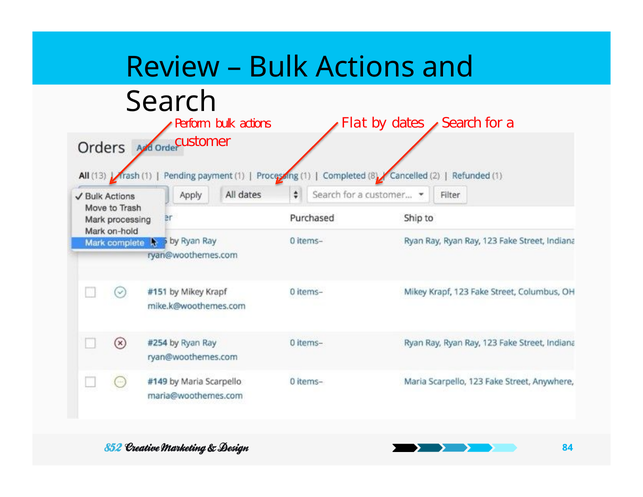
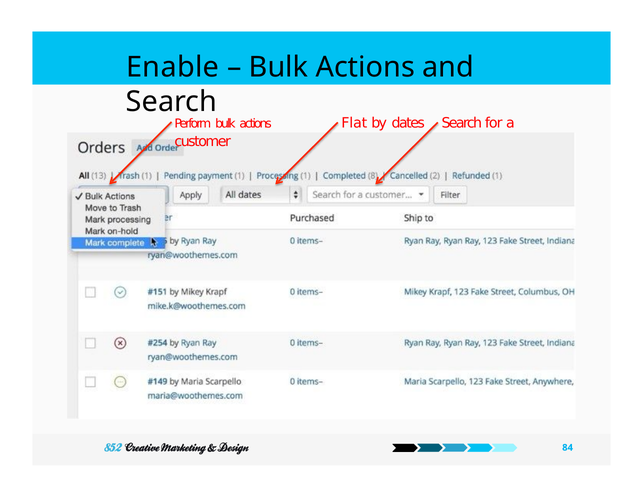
Review: Review -> Enable (173, 67)
